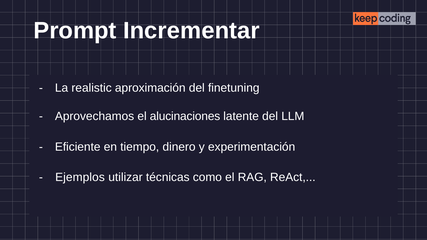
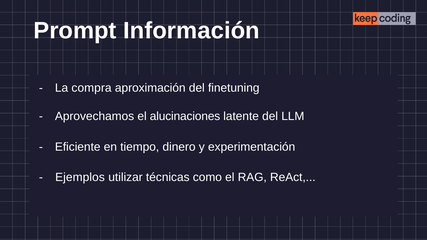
Incrementar: Incrementar -> Información (191, 31)
realistic: realistic -> compra (92, 88)
